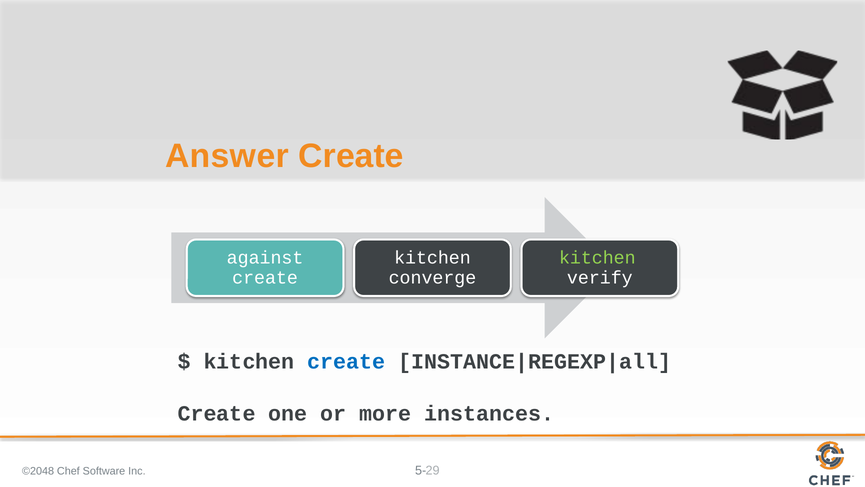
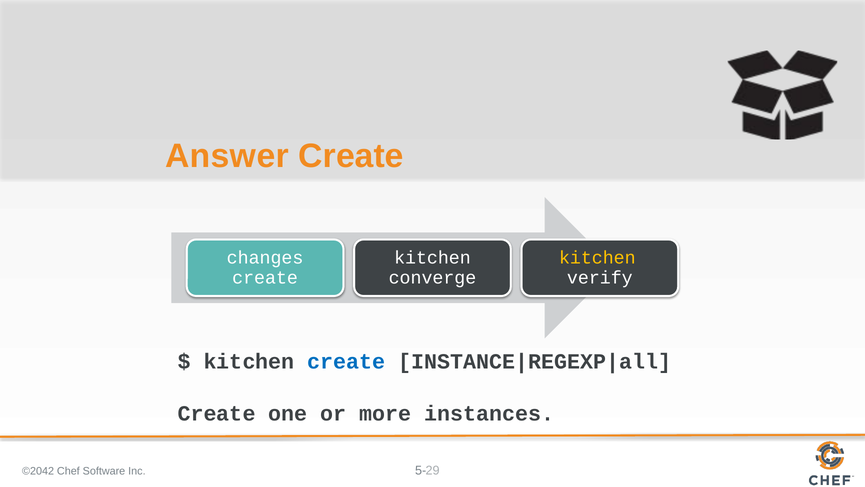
against: against -> changes (265, 258)
kitchen colour: light green -> yellow (597, 258)
©2048: ©2048 -> ©2042 (38, 471)
